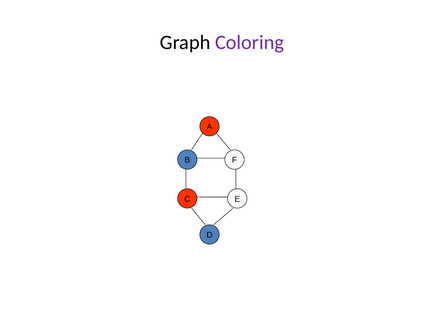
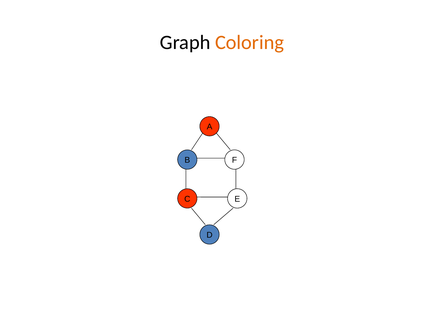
Coloring colour: purple -> orange (249, 42)
